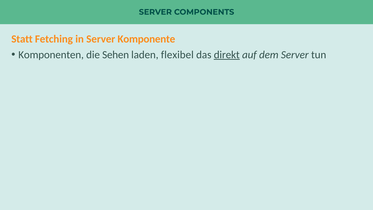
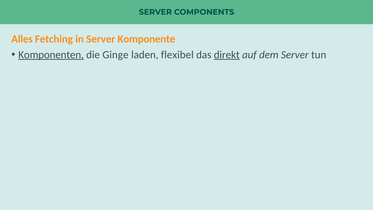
Statt: Statt -> Alles (22, 39)
Komponenten underline: none -> present (51, 55)
Sehen: Sehen -> Ginge (115, 55)
